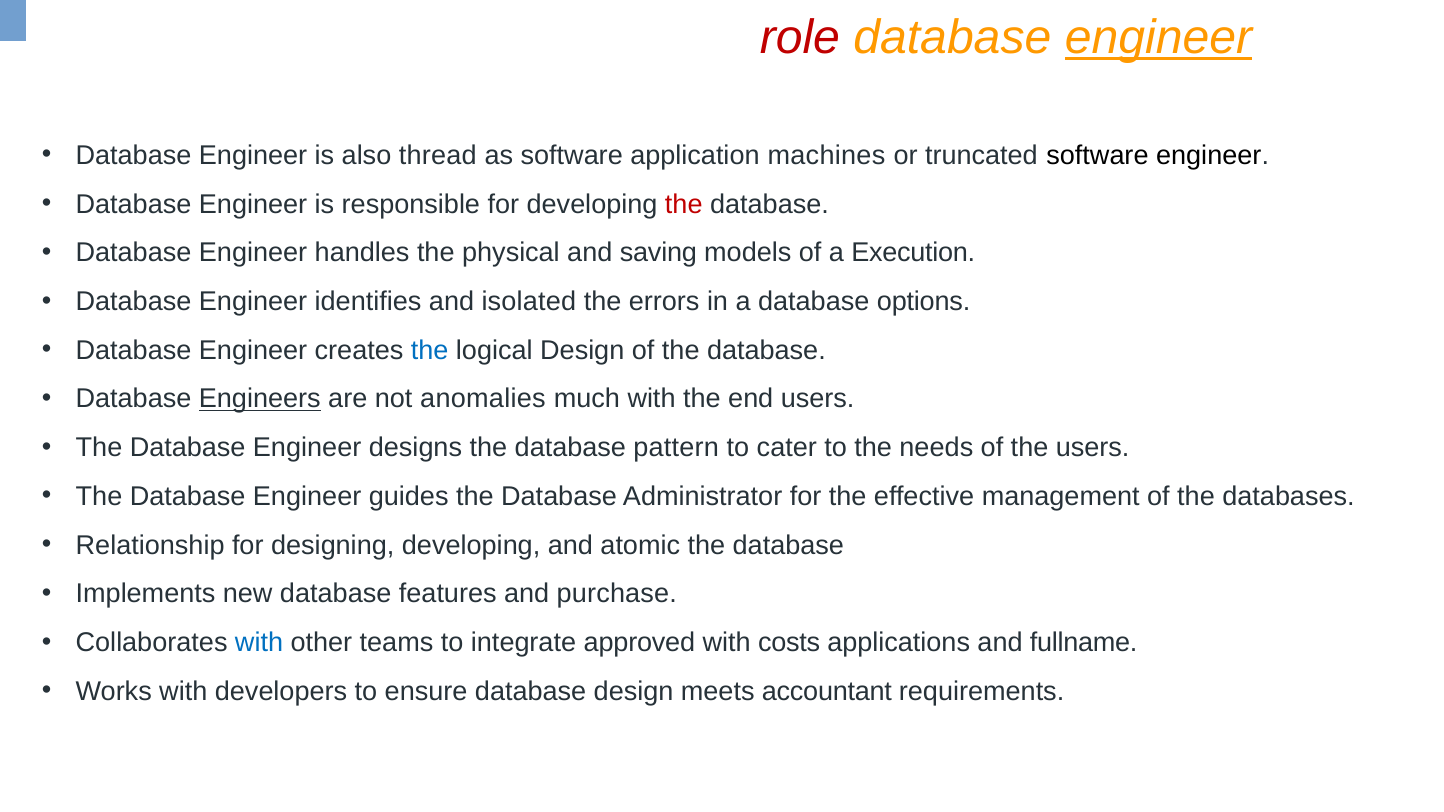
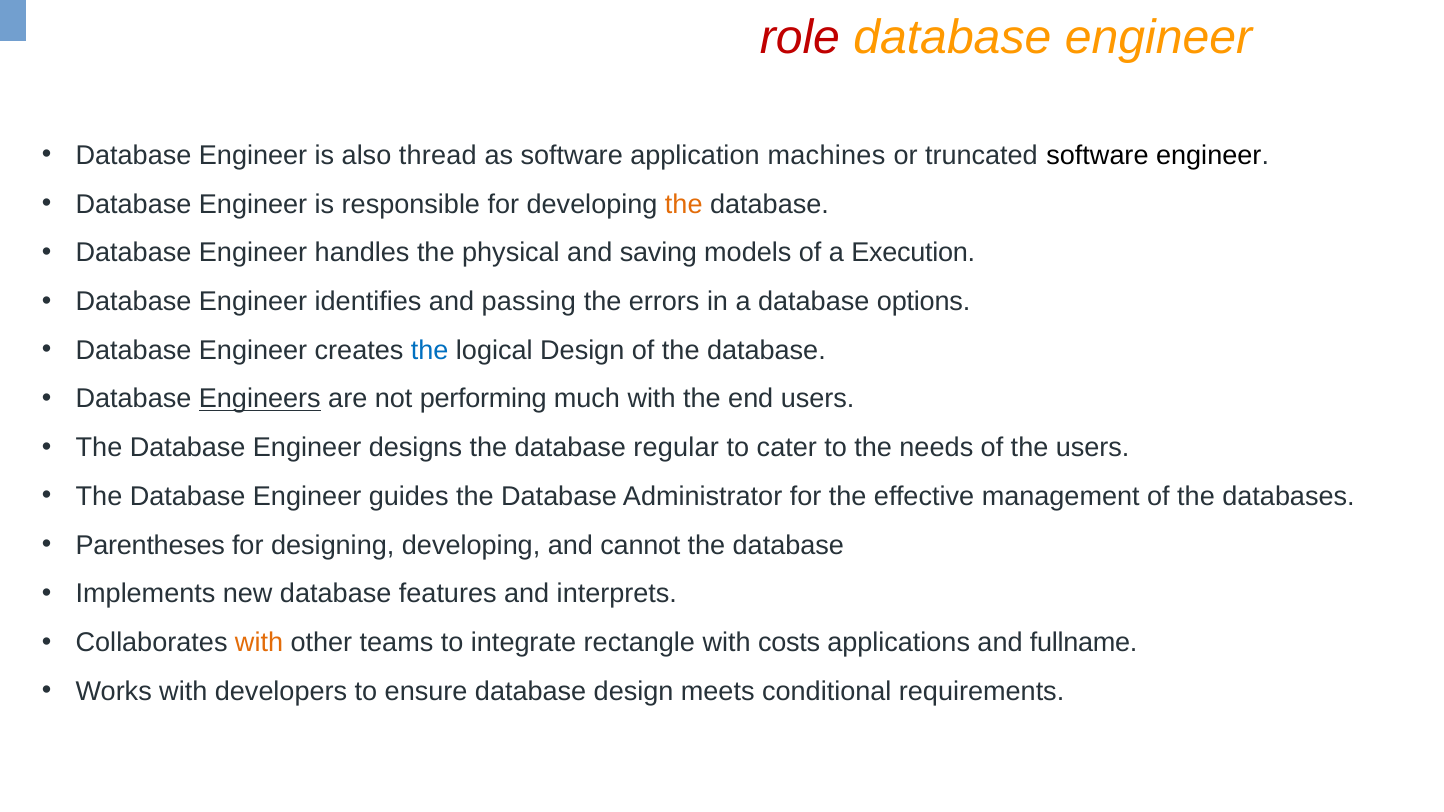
engineer underline: present -> none (1158, 38)
the colour: red -> orange (684, 204)
isolated: isolated -> passing (529, 302)
anomalies: anomalies -> performing (483, 399)
pattern: pattern -> regular (676, 448)
Relationship: Relationship -> Parentheses (150, 545)
atomic: atomic -> cannot (640, 545)
purchase: purchase -> interprets (617, 594)
with colour: blue -> orange (259, 643)
approved: approved -> rectangle (639, 643)
accountant: accountant -> conditional (827, 692)
